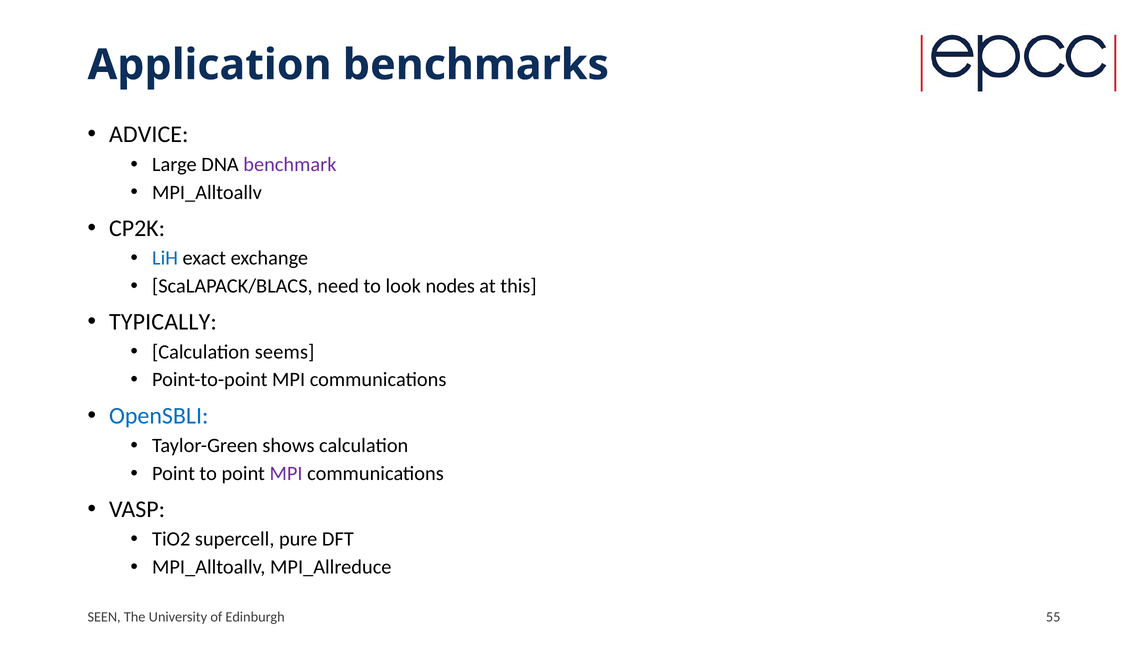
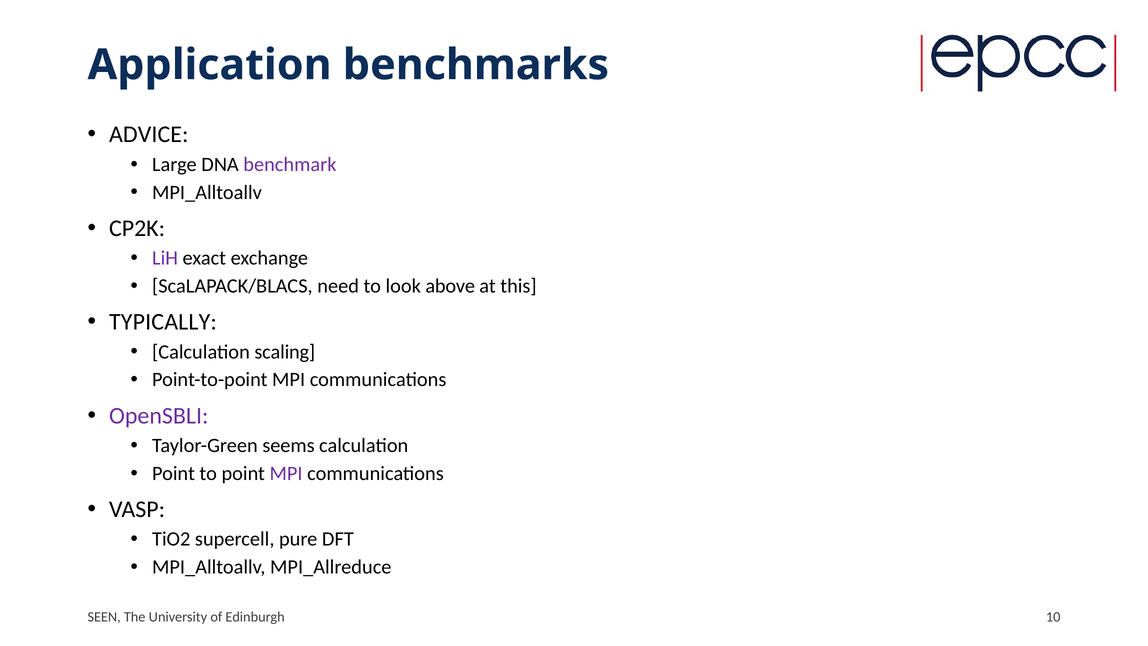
LiH colour: blue -> purple (165, 258)
nodes: nodes -> above (450, 286)
seems: seems -> scaling (285, 352)
OpenSBLI colour: blue -> purple (159, 415)
shows: shows -> seems (288, 445)
55: 55 -> 10 (1053, 617)
